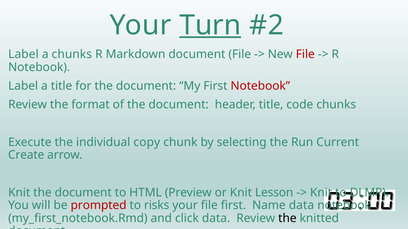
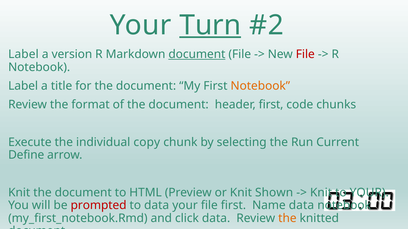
a chunks: chunks -> version (72, 54)
document underline: none -> present (197, 54)
Notebook colour: red -> orange (260, 86)
header title: title -> first (271, 105)
Create: Create -> Define (26, 155)
Lesson: Lesson -> Shown (274, 193)
to DLMP: DLMP -> YOUR (369, 193)
to risks: risks -> data (157, 206)
the colour: black -> orange (287, 219)
